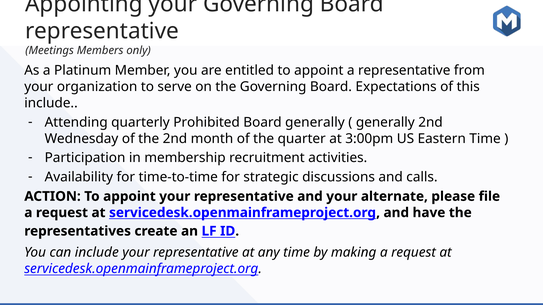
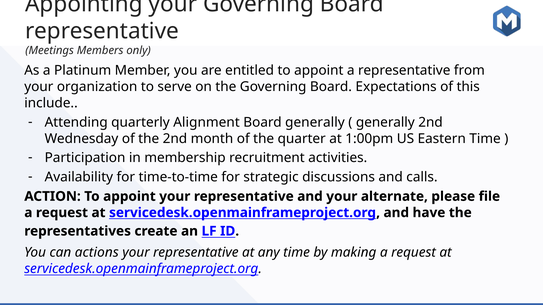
Prohibited: Prohibited -> Alignment (207, 122)
3:00pm: 3:00pm -> 1:00pm (369, 139)
can include: include -> actions (97, 253)
